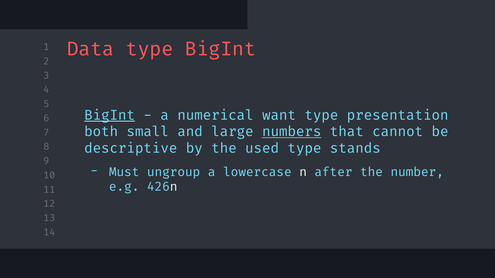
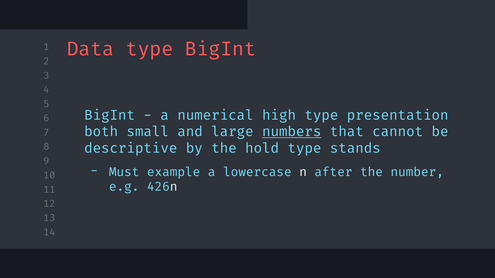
BigInt underline: present -> none (110, 115)
want: want -> high (279, 115)
used: used -> hold (262, 149)
ungroup: ungroup -> example (174, 172)
